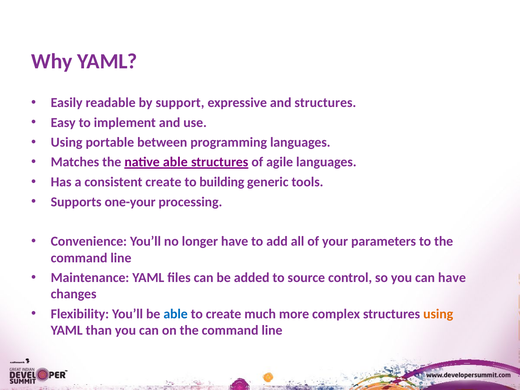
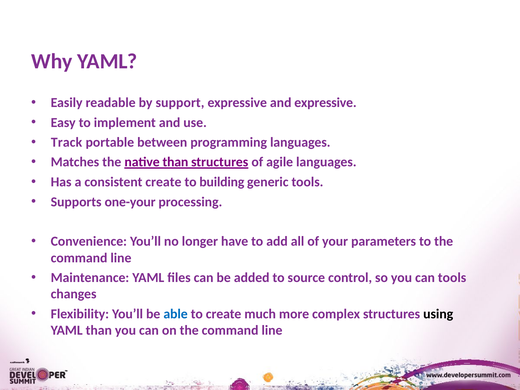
and structures: structures -> expressive (325, 103)
Using: Using -> Track (67, 142)
native able: able -> than (175, 162)
can have: have -> tools (452, 278)
using colour: orange -> black (438, 314)
